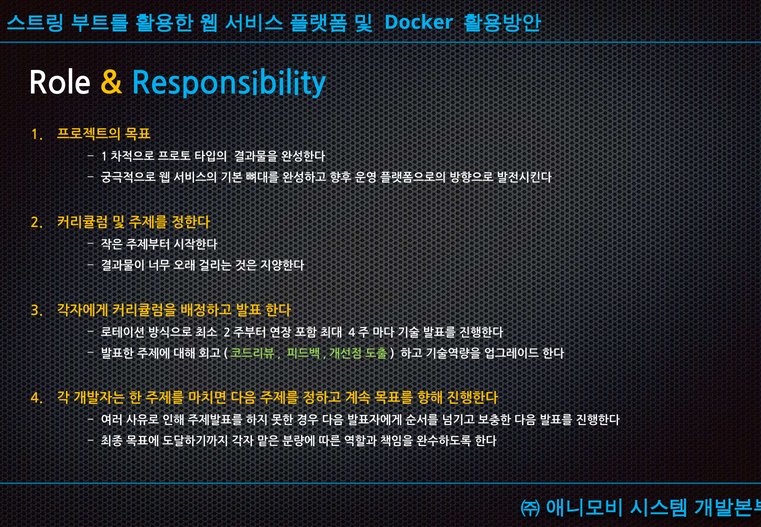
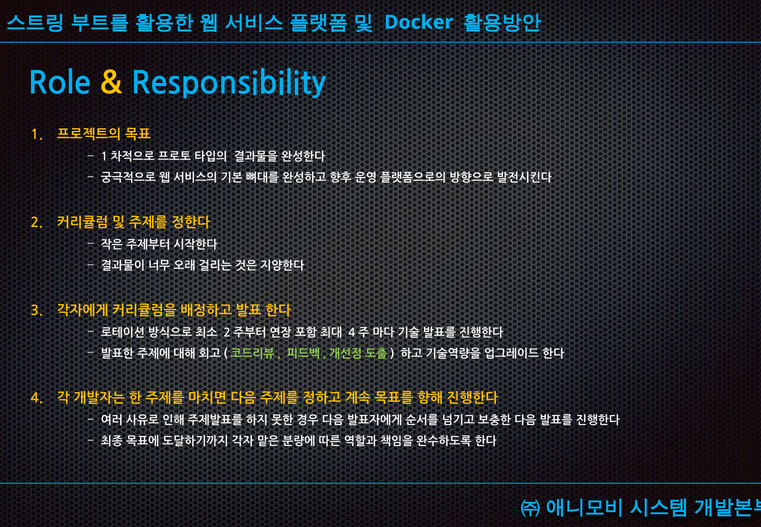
Role colour: white -> light blue (60, 83)
